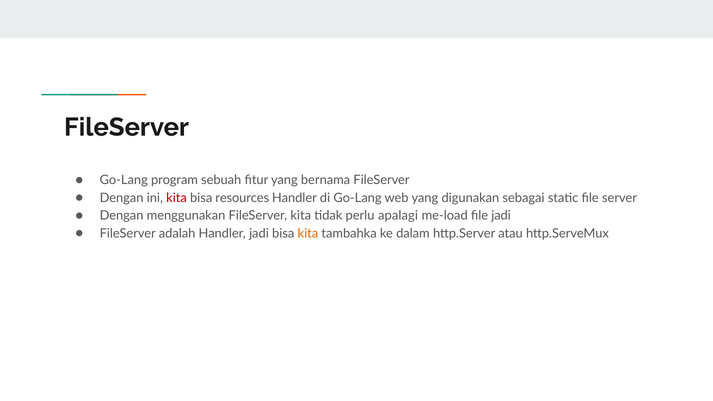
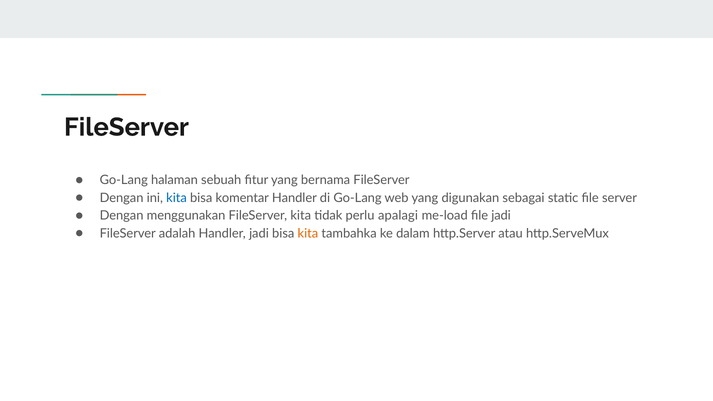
program: program -> halaman (174, 180)
kita colour: red -> blue (177, 198)
resources: resources -> komentar (242, 198)
